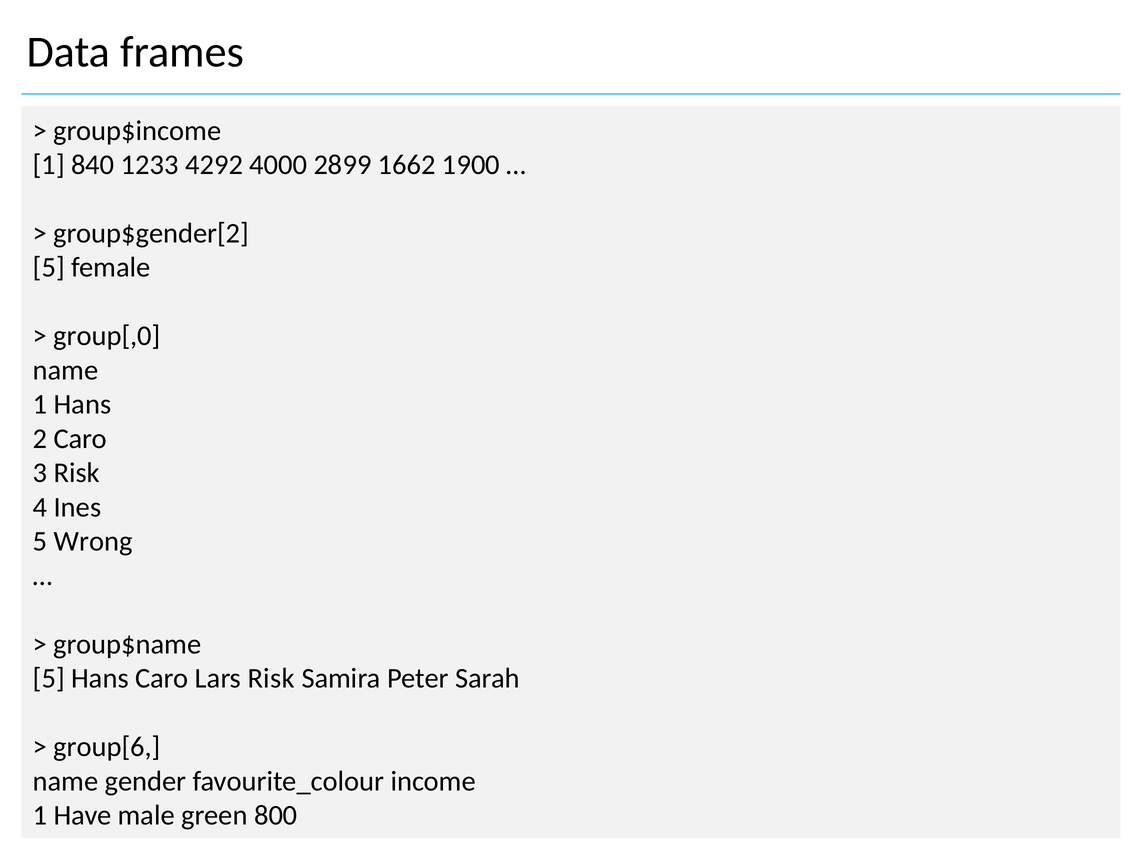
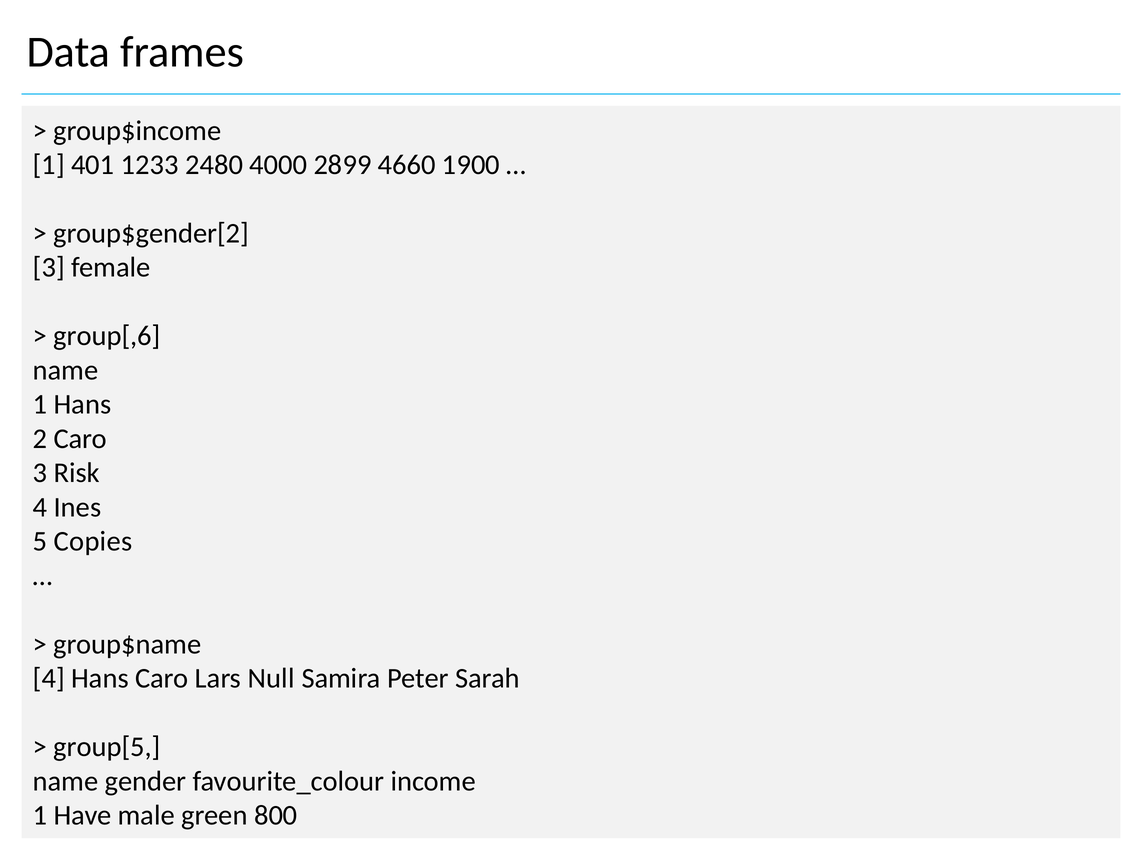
840: 840 -> 401 (93, 165)
4292: 4292 -> 2480 (214, 165)
1662: 1662 -> 4660 (407, 165)
5: 5 -> 3 (49, 268)
group[,0: group[,0 -> group[,6 (107, 336)
Wrong: Wrong -> Copies (93, 542)
5: 5 -> 4 (49, 679)
Lars Risk: Risk -> Null (271, 679)
group[6: group[6 -> group[5 (107, 747)
